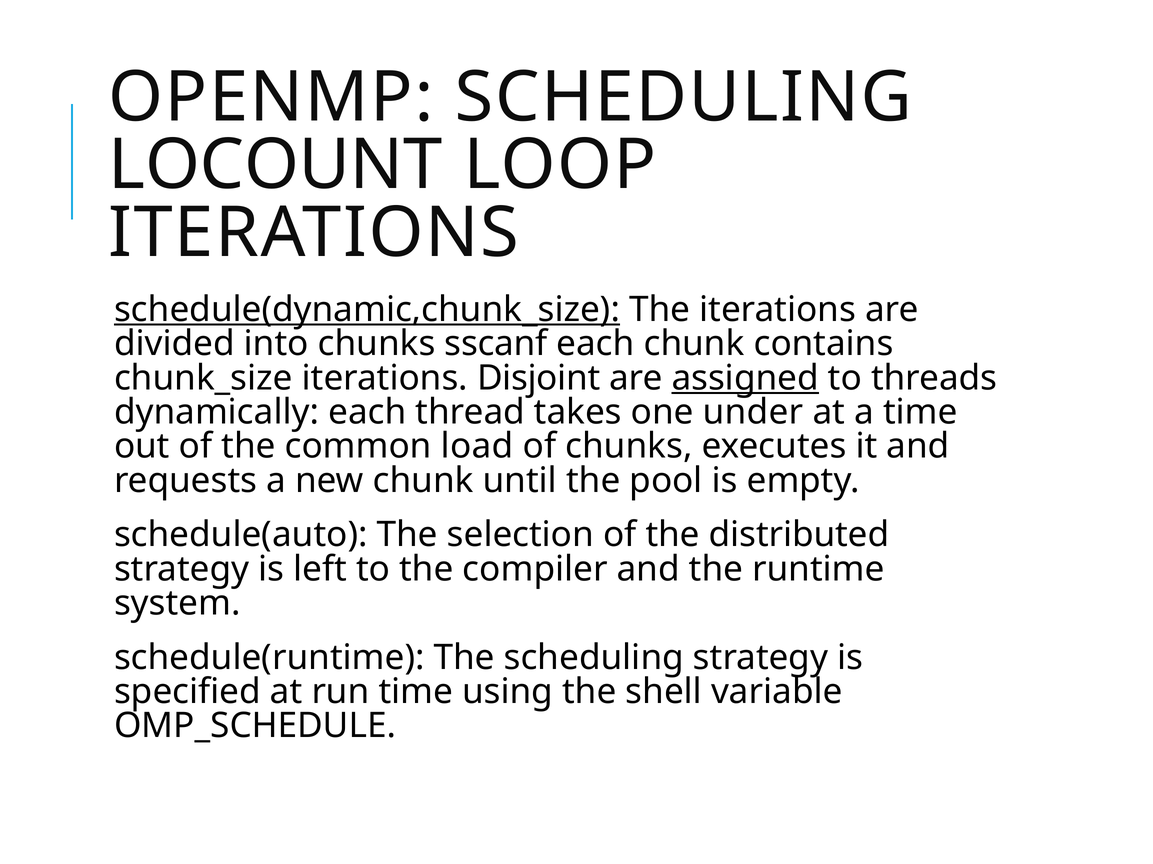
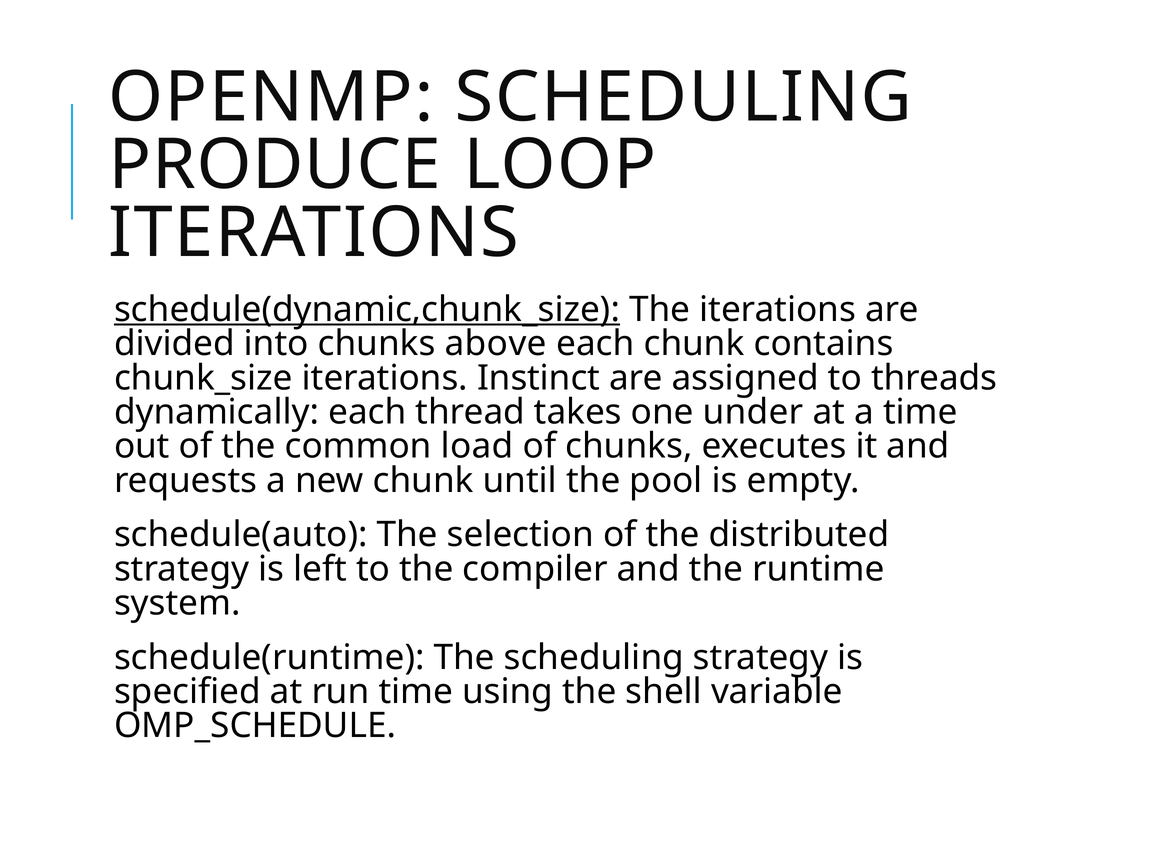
LOCOUNT: LOCOUNT -> PRODUCE (275, 165)
sscanf: sscanf -> above (496, 344)
Disjoint: Disjoint -> Instinct (539, 378)
assigned underline: present -> none (745, 378)
